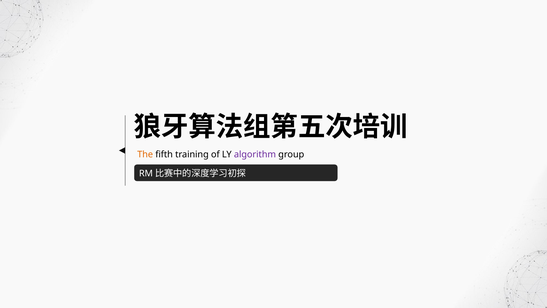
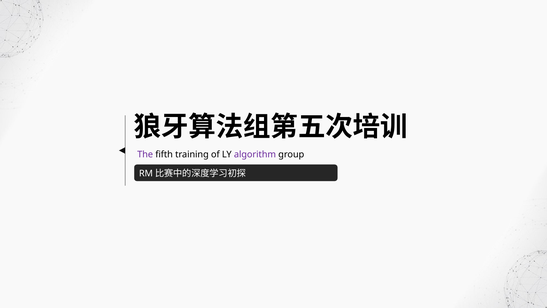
The colour: orange -> purple (145, 154)
